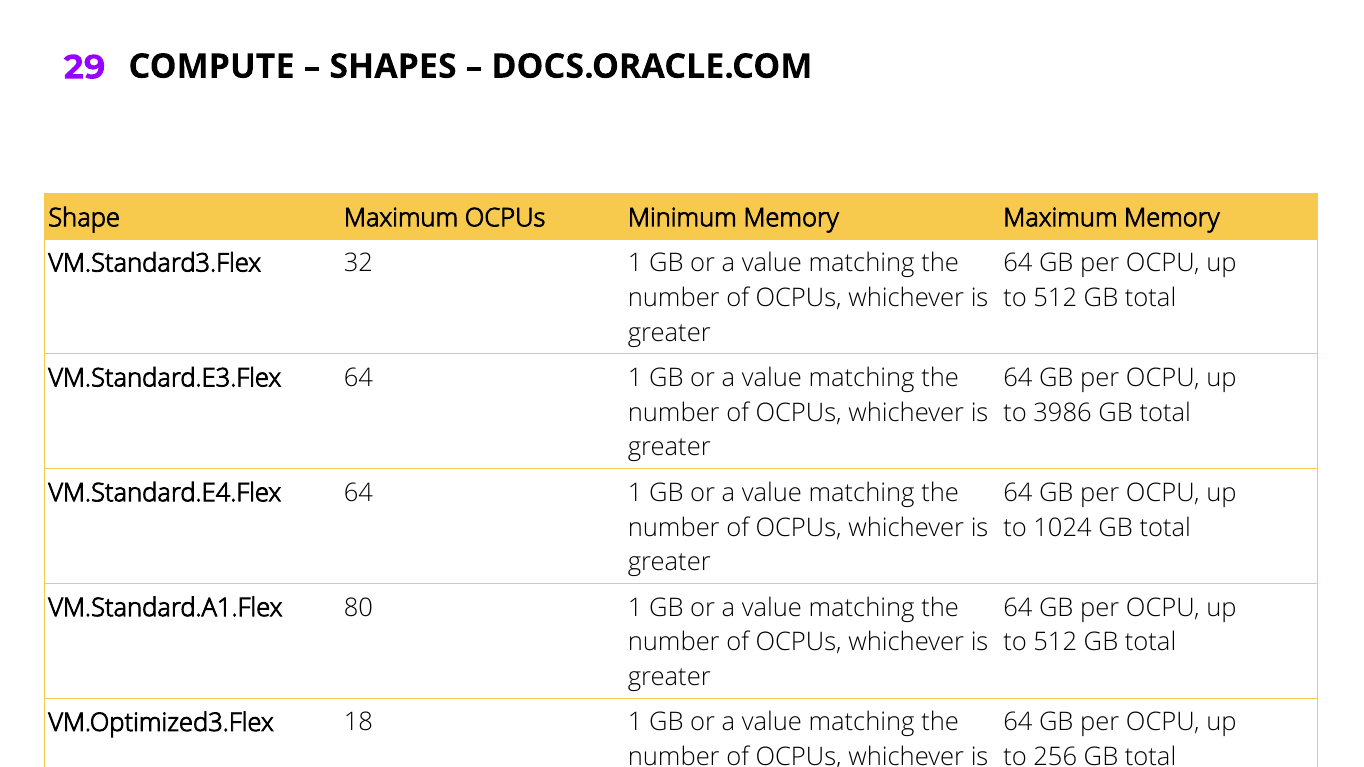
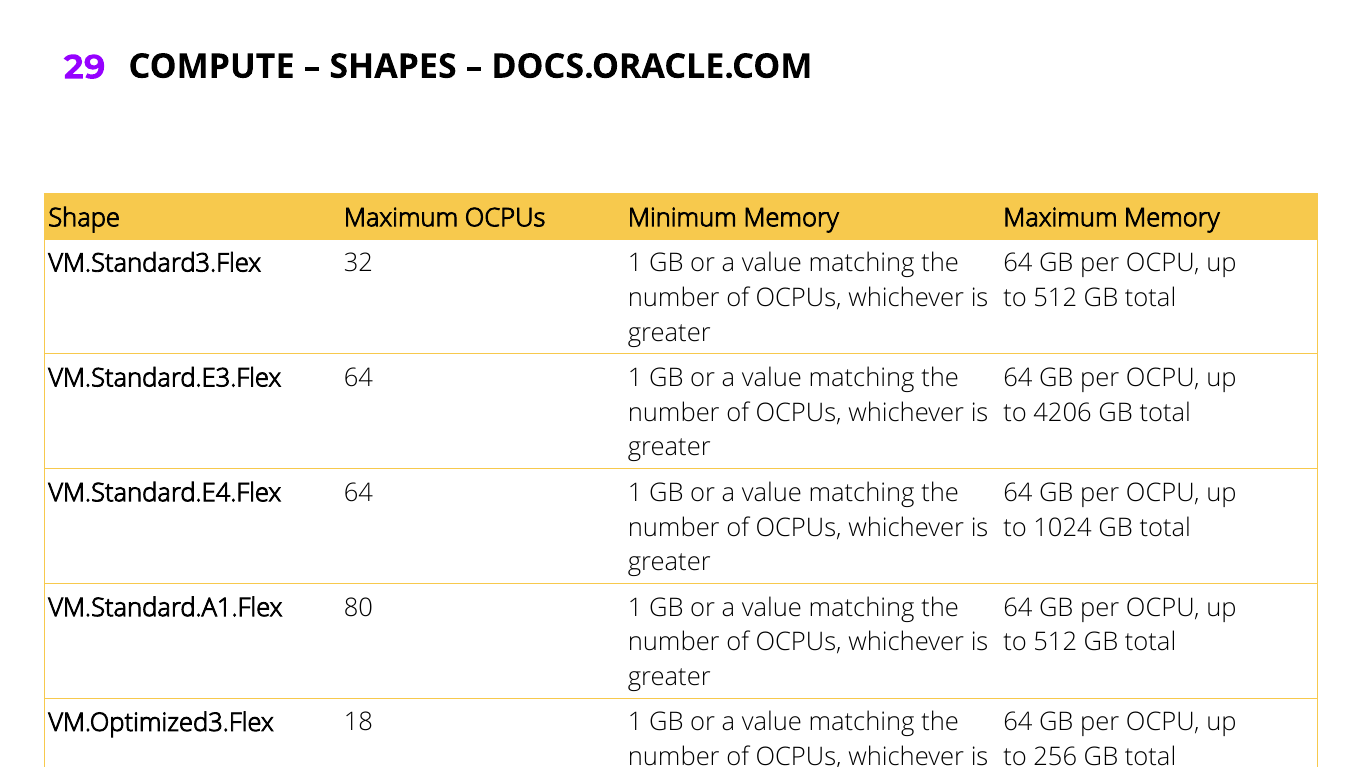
3986: 3986 -> 4206 (1063, 413)
